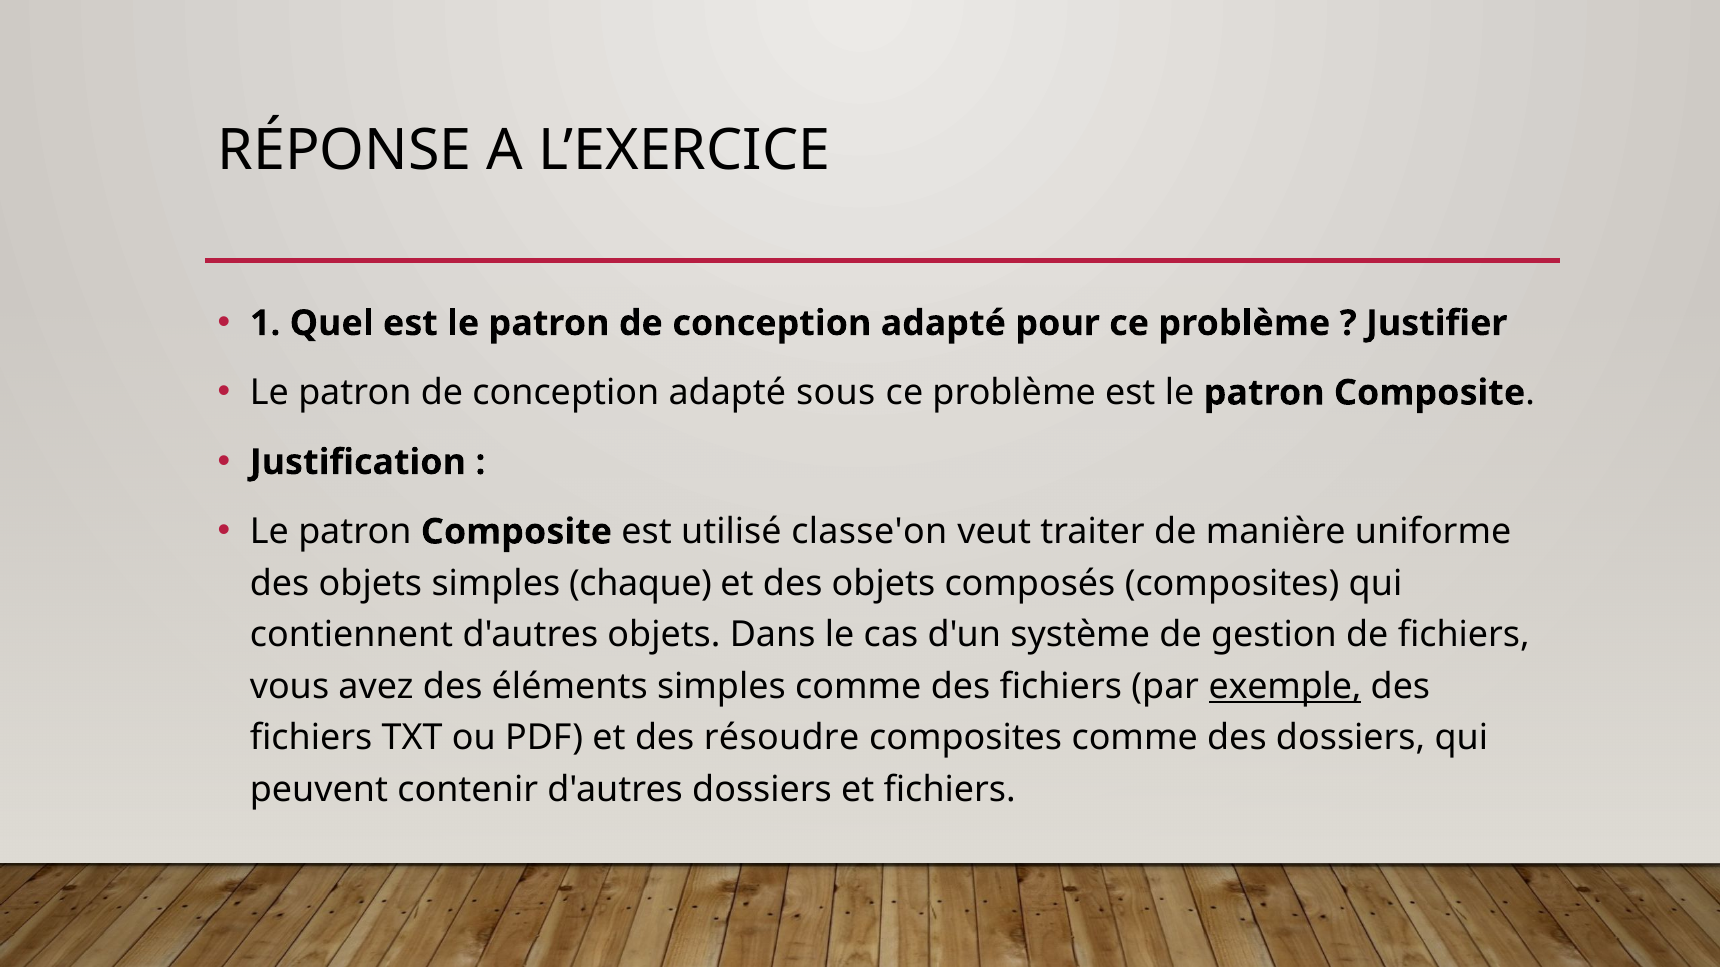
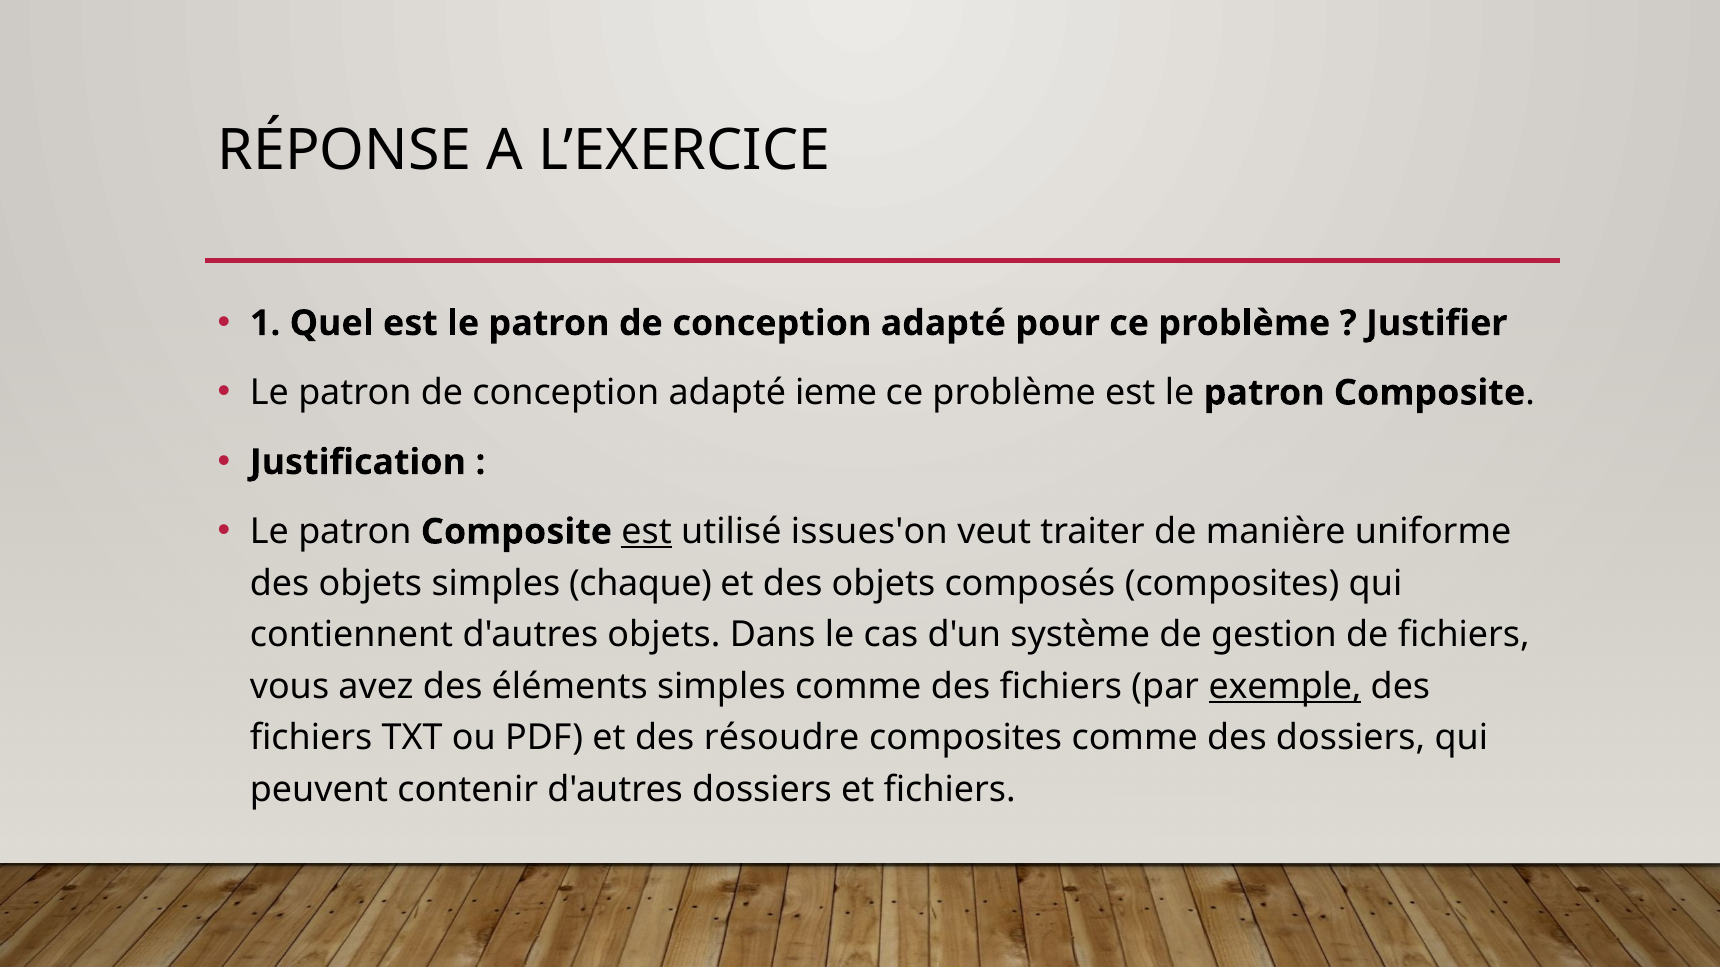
sous: sous -> ieme (836, 393)
est underline: none -> present (647, 532)
classe'on: classe'on -> issues'on (869, 532)
